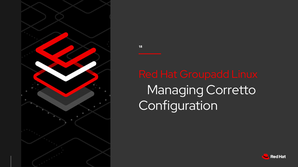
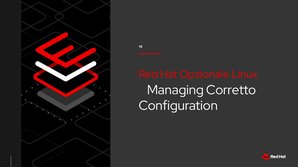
Groupadd: Groupadd -> Opzionale (204, 75)
